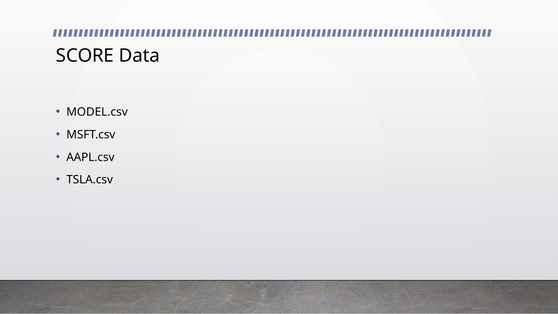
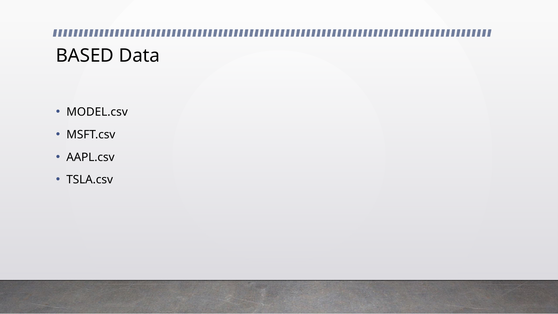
SCORE: SCORE -> BASED (85, 56)
